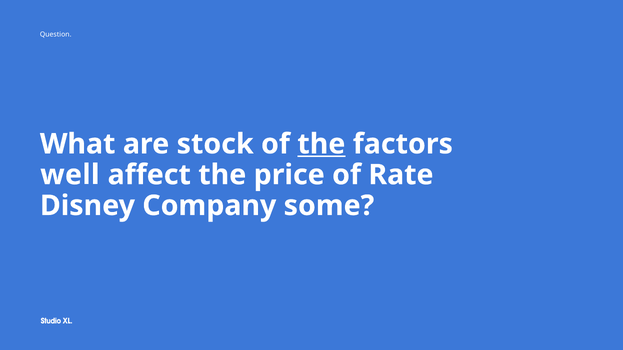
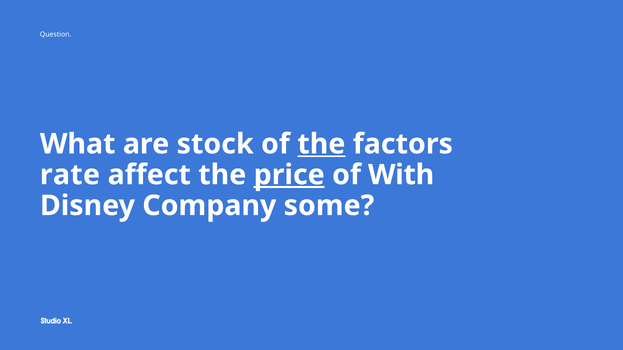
well: well -> rate (70, 175)
price underline: none -> present (289, 175)
Rate: Rate -> With (401, 175)
